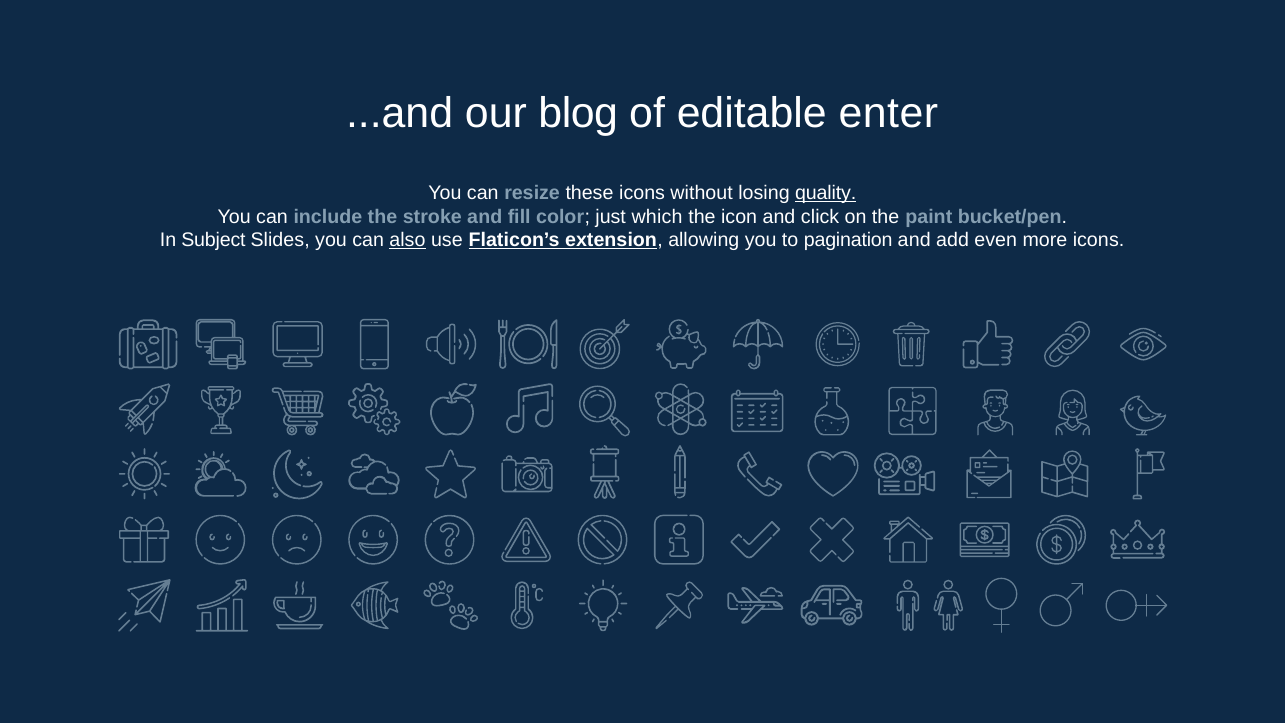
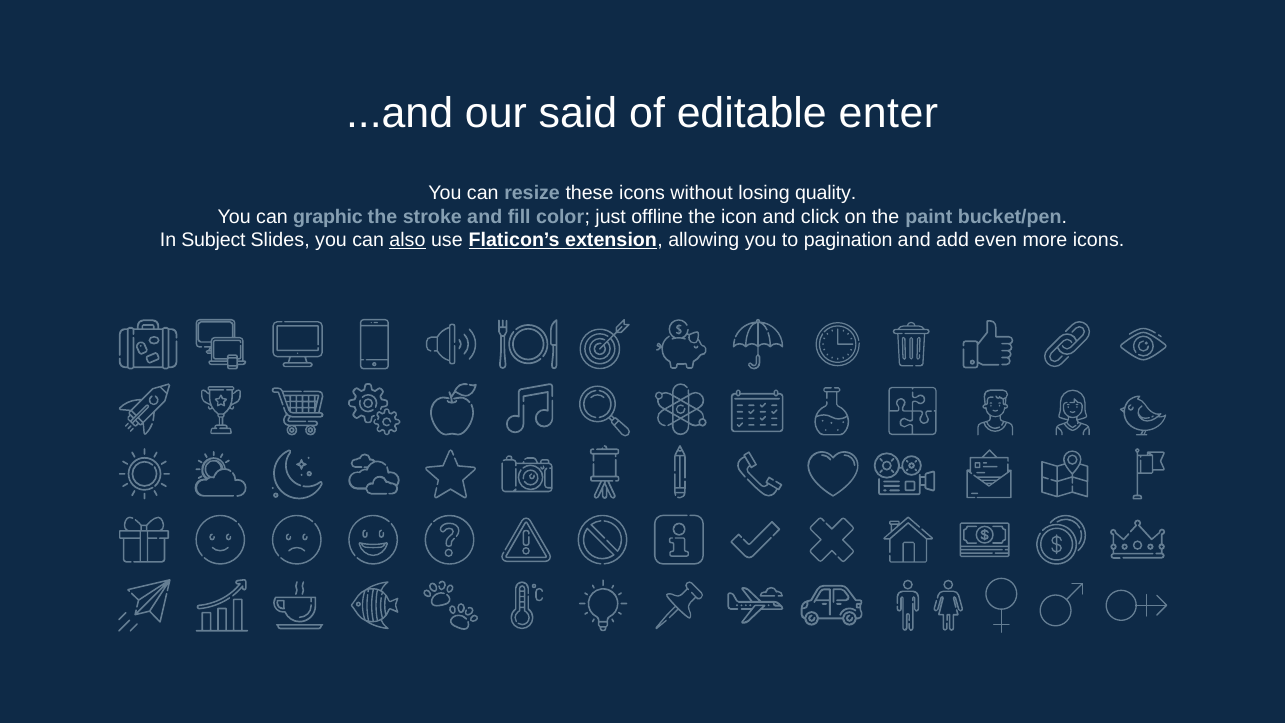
blog: blog -> said (578, 113)
quality underline: present -> none (826, 193)
include: include -> graphic (328, 217)
which: which -> offline (657, 217)
